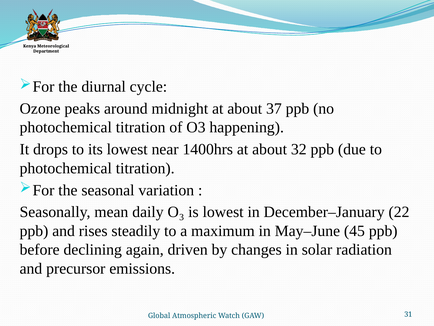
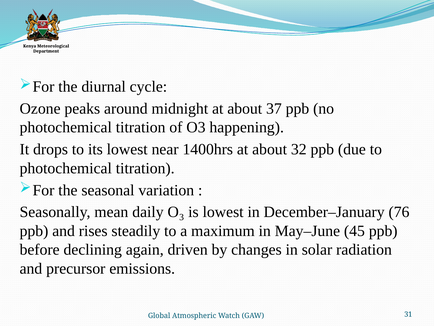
22: 22 -> 76 (399, 212)
